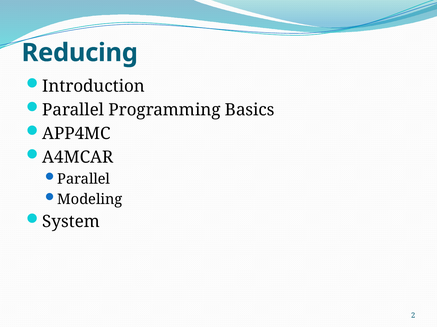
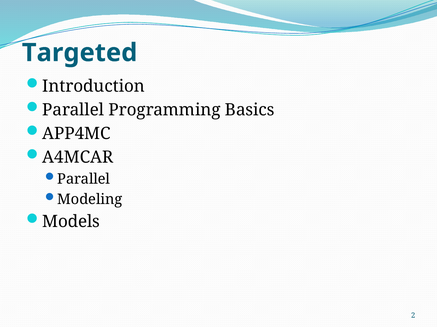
Reducing: Reducing -> Targeted (80, 53)
System: System -> Models (71, 222)
